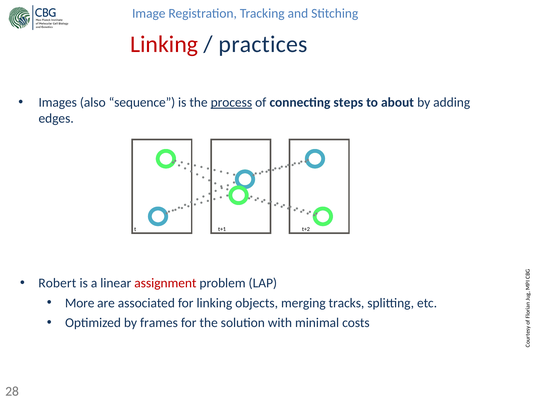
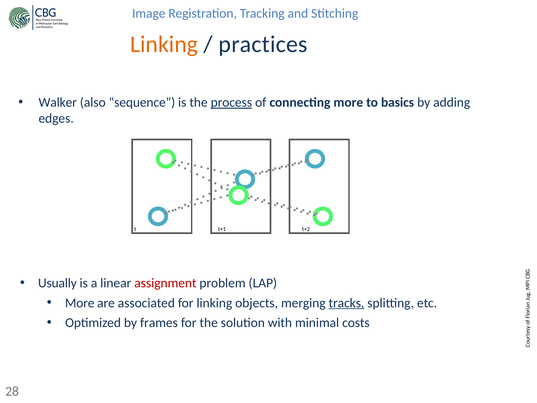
Linking colour: red -> orange (164, 44)
Images: Images -> Walker (58, 102)
connecting steps: steps -> more (348, 102)
about: about -> basics (398, 102)
Robert: Robert -> Usually (57, 283)
tracks underline: none -> present (346, 303)
